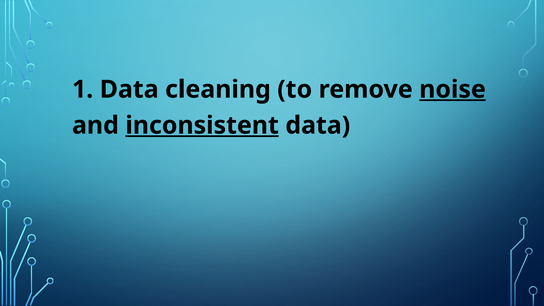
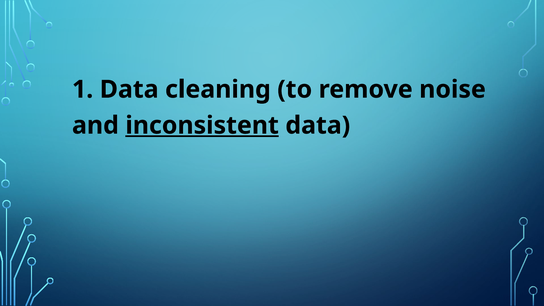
noise underline: present -> none (452, 89)
